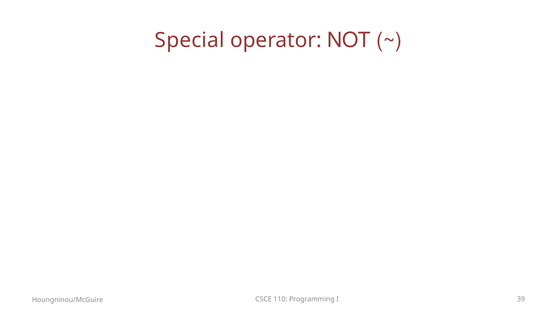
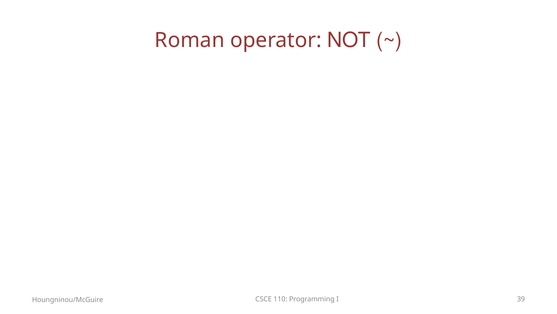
Special: Special -> Roman (190, 40)
